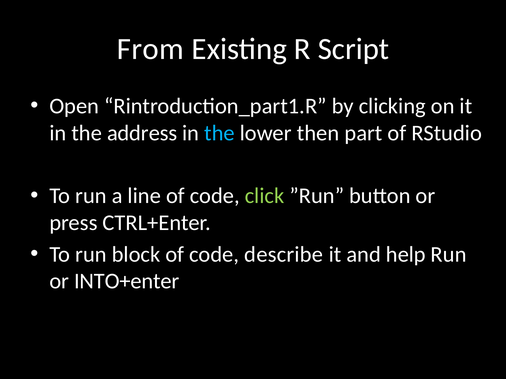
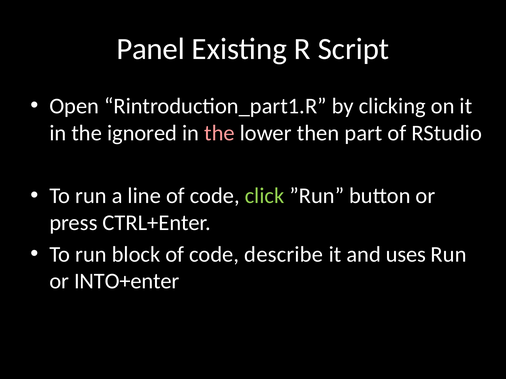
From: From -> Panel (151, 49)
address: address -> ignored (142, 133)
the colour: light blue -> pink (219, 133)
help: help -> uses (406, 255)
